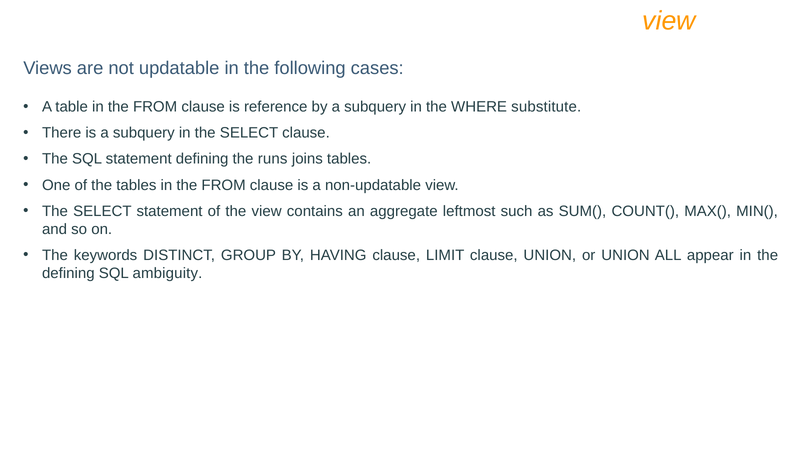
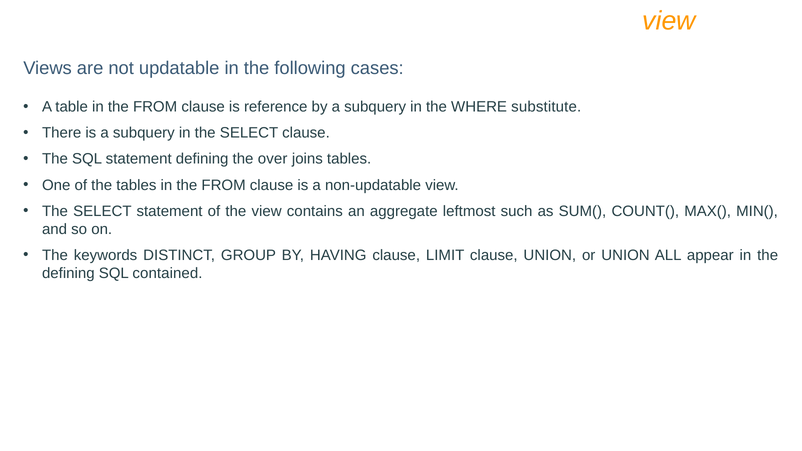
runs: runs -> over (273, 159)
ambiguity: ambiguity -> contained (168, 273)
